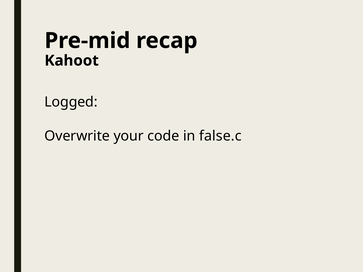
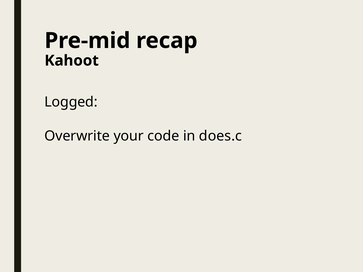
false.c: false.c -> does.c (220, 136)
